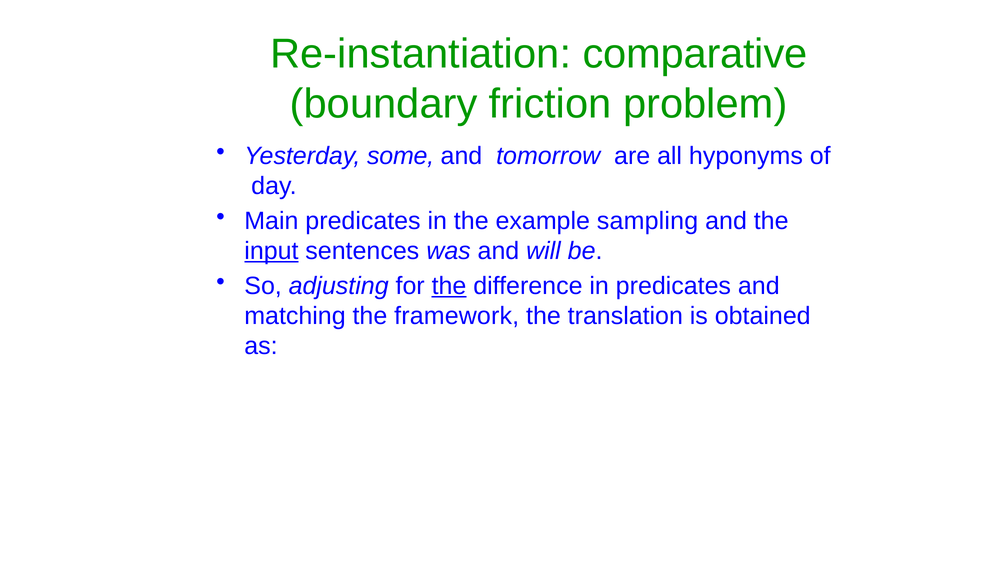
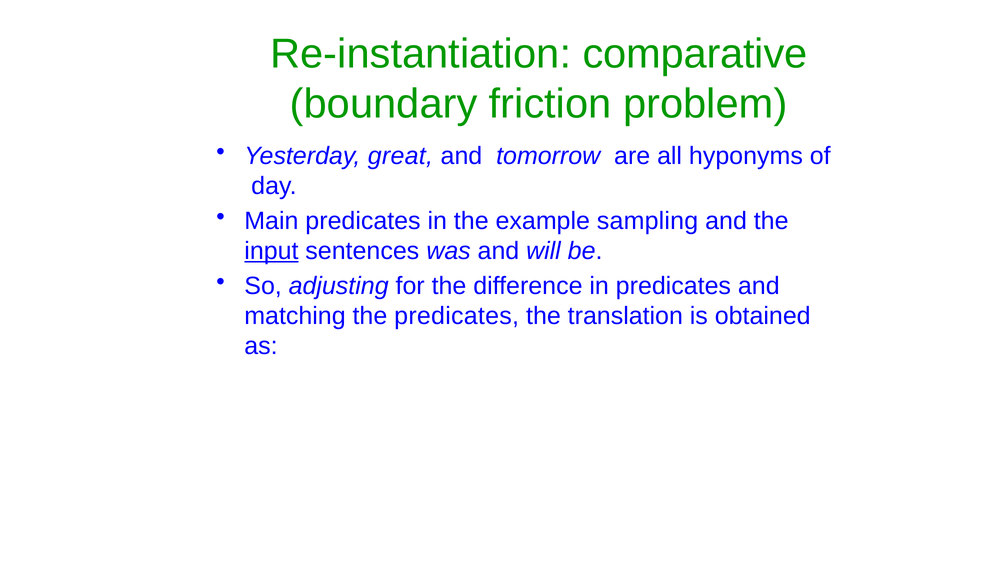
some: some -> great (400, 156)
the underline: present -> none (449, 286)
the framework: framework -> predicates (457, 316)
